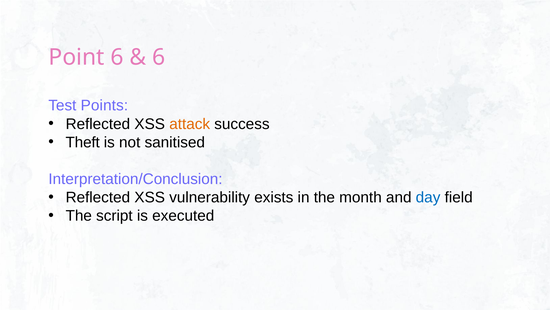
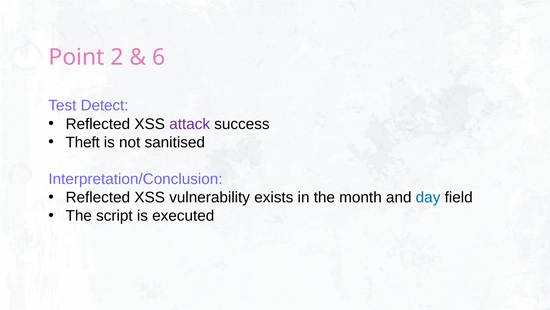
Point 6: 6 -> 2 (117, 57)
Points: Points -> Detect (104, 105)
attack colour: orange -> purple (190, 124)
